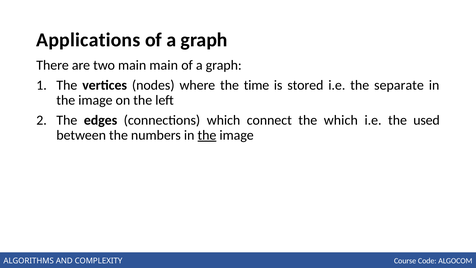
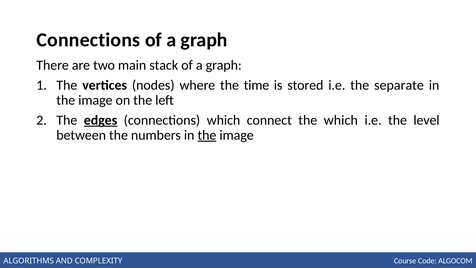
Applications: Applications -> Connections (88, 40)
main main: main -> stack (164, 65)
edges underline: none -> present (101, 120)
used: used -> level (427, 120)
